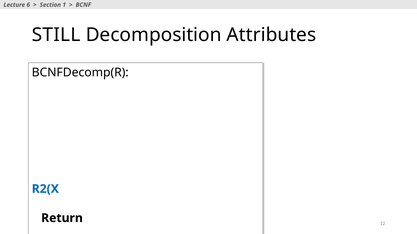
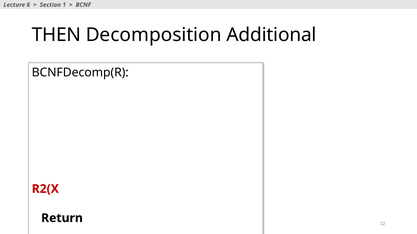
STILL: STILL -> THEN (56, 35)
Decomposition Attributes: Attributes -> Additional (272, 35)
R2(X colour: blue -> red (45, 189)
